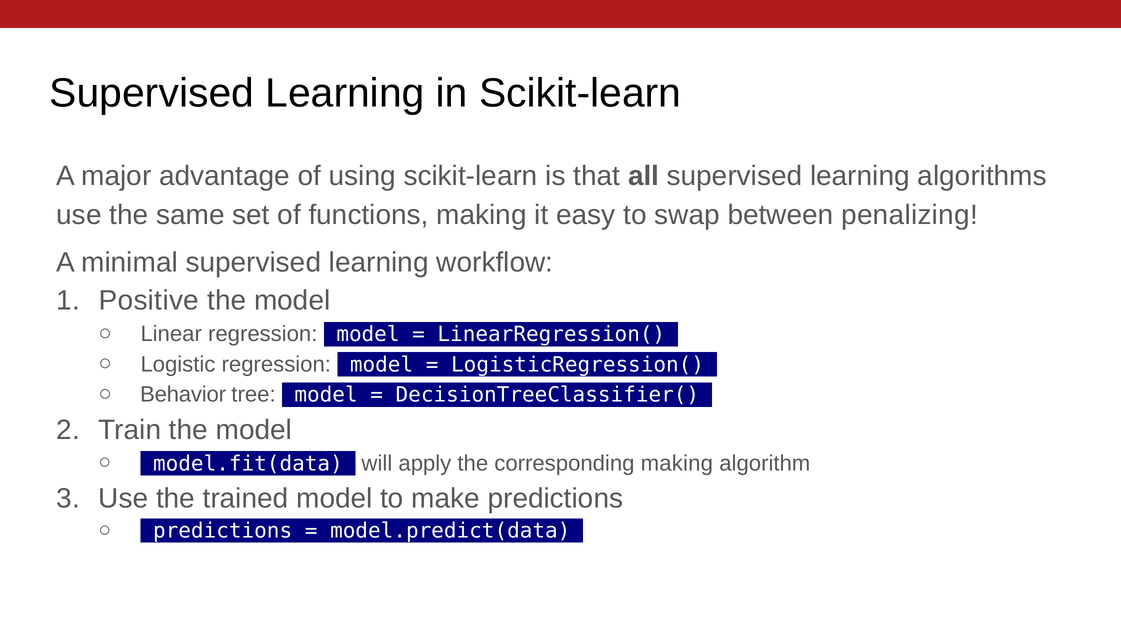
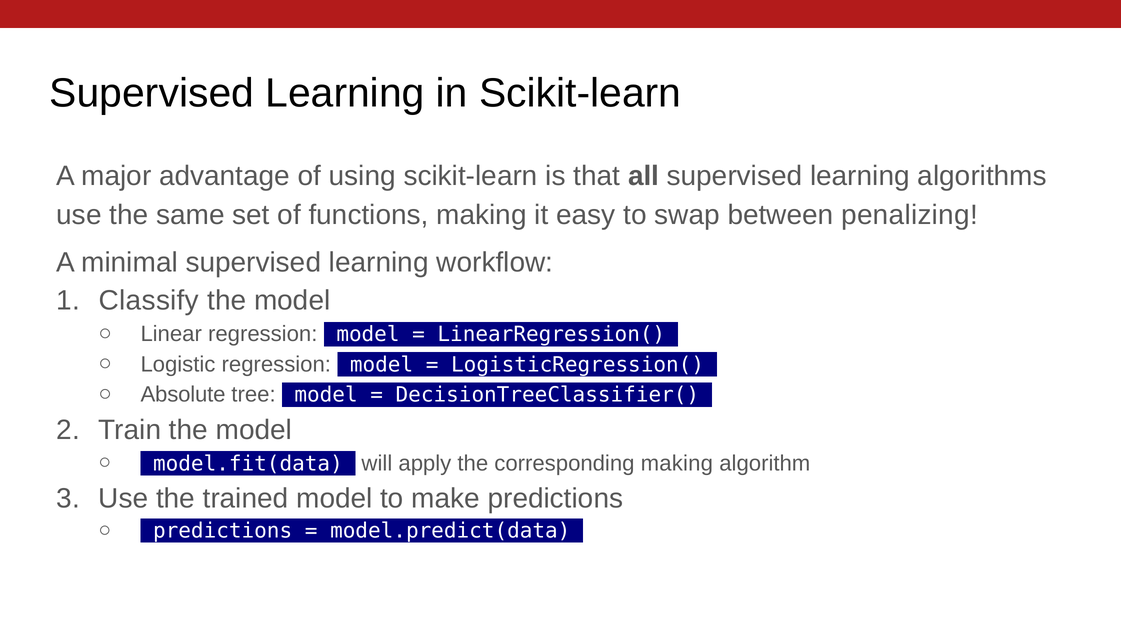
Positive: Positive -> Classify (149, 301)
Behavior: Behavior -> Absolute (183, 395)
